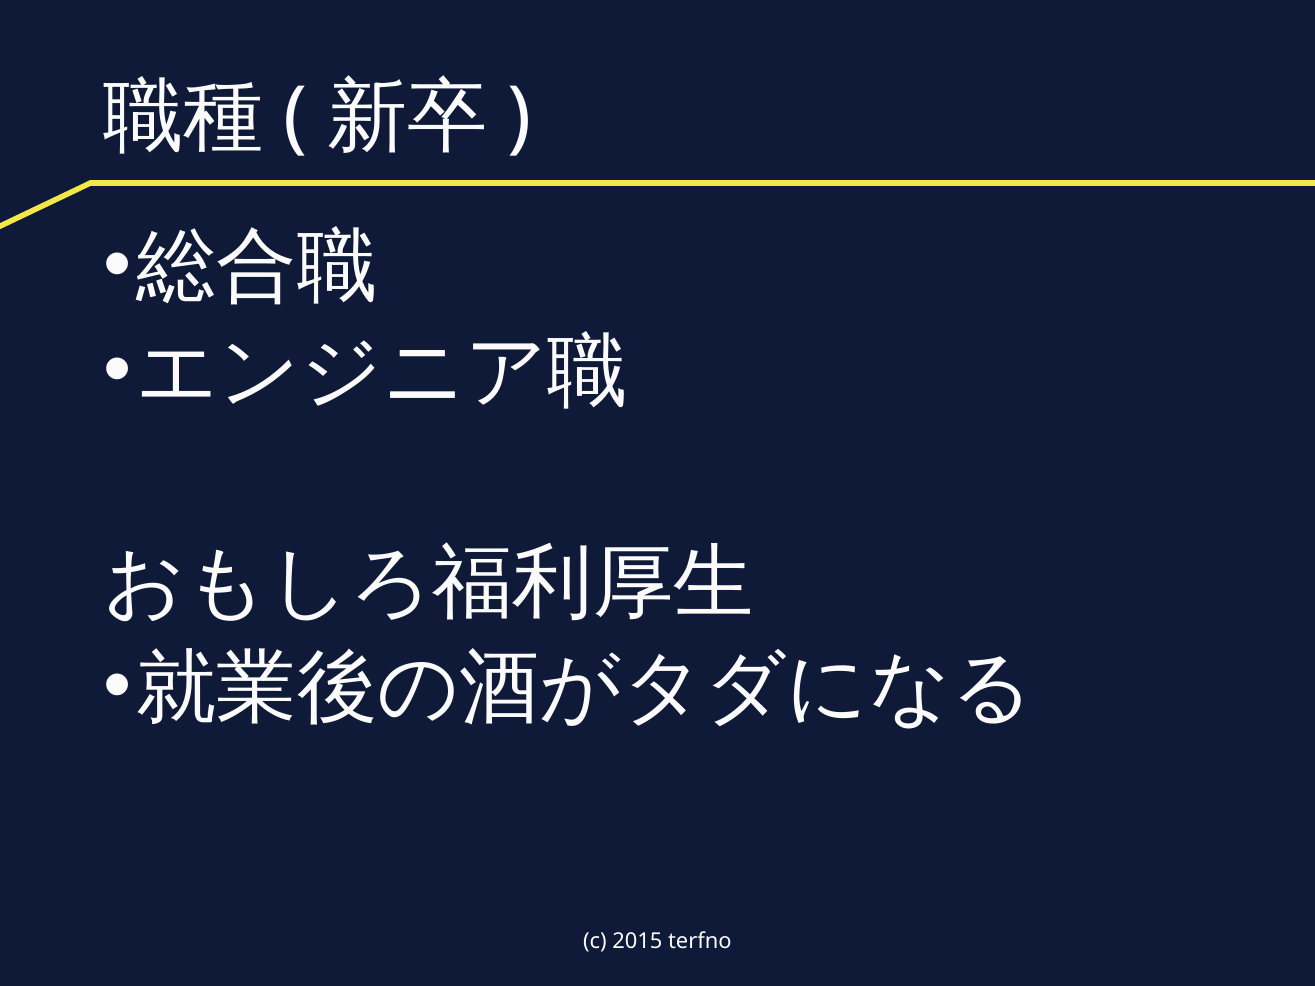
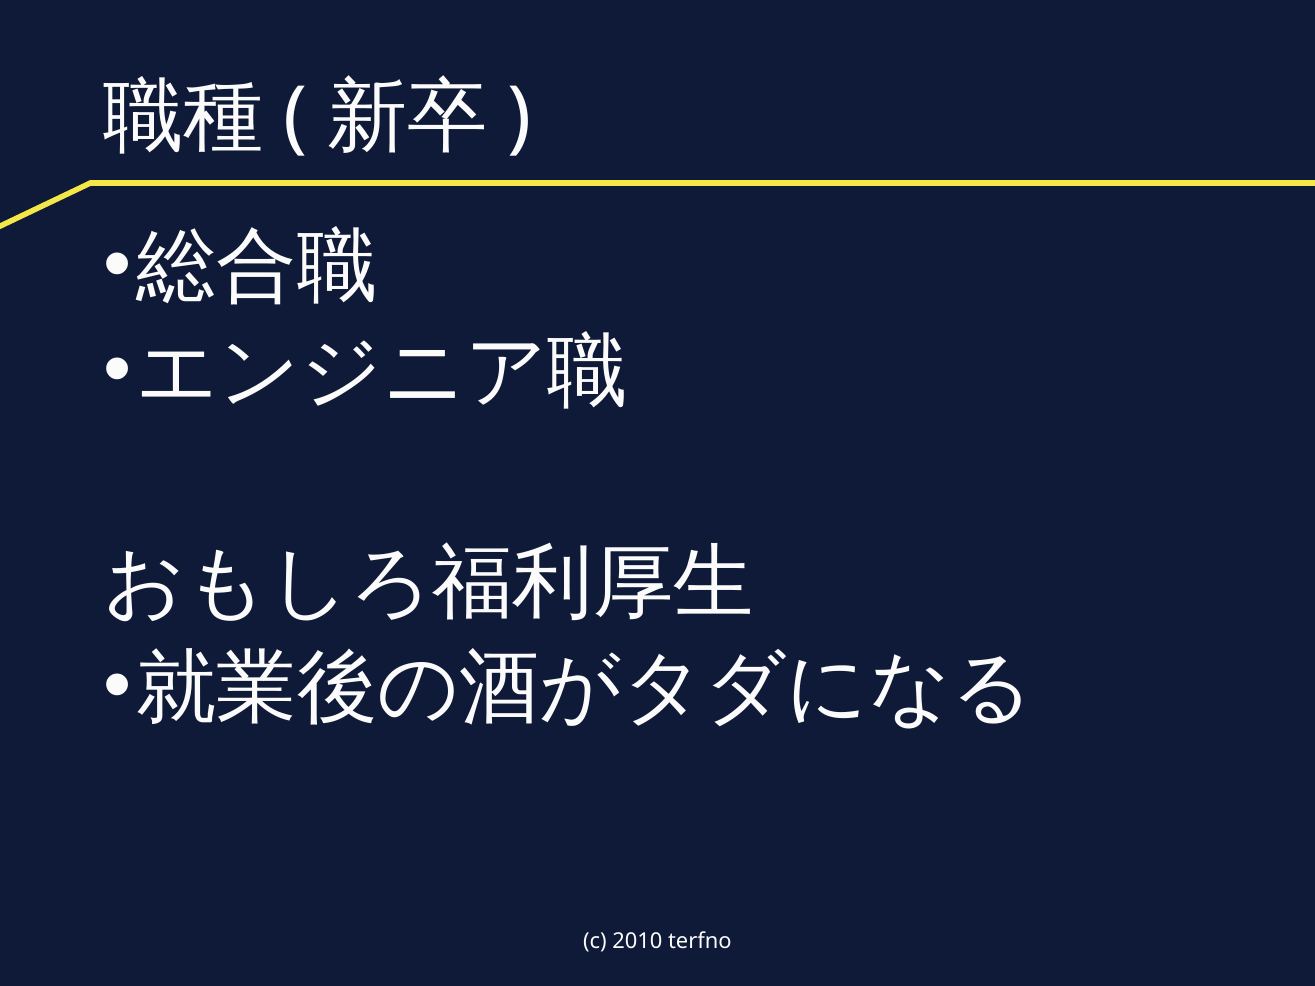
2015: 2015 -> 2010 (637, 942)
